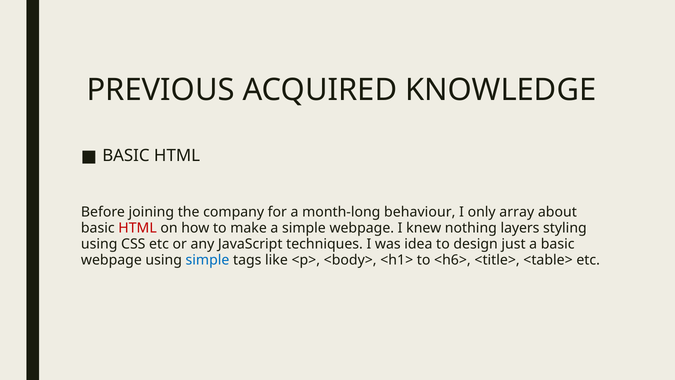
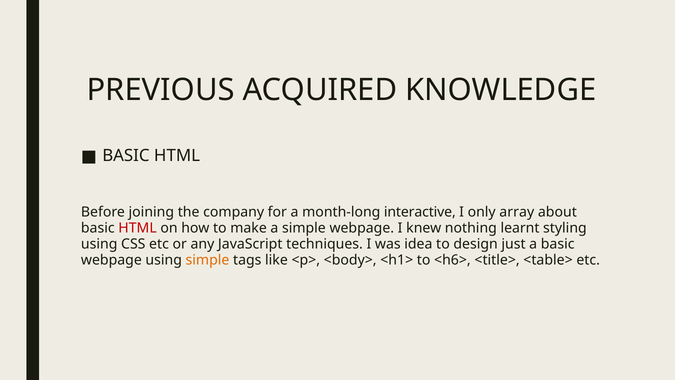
behaviour: behaviour -> interactive (420, 212)
layers: layers -> learnt (520, 228)
simple colour: blue -> orange (207, 260)
